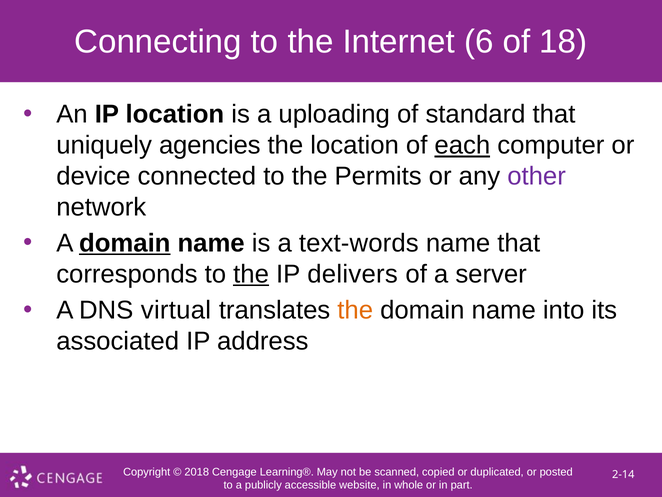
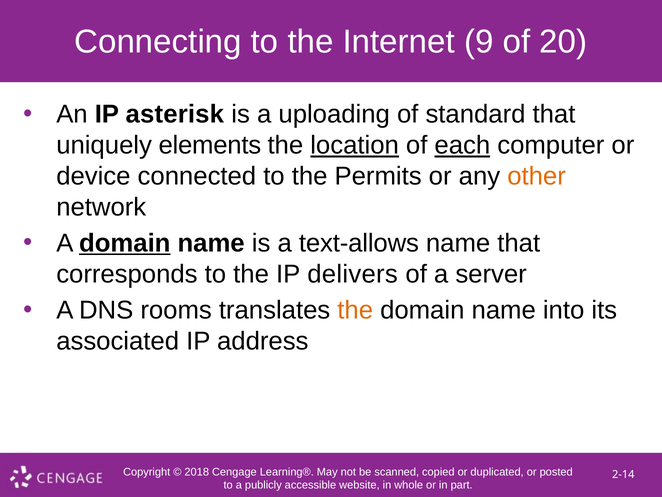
6: 6 -> 9 (479, 42)
18: 18 -> 20 (563, 42)
IP location: location -> asterisk (175, 114)
agencies: agencies -> elements (210, 145)
location underline: none -> present (355, 145)
other colour: purple -> orange (537, 176)
text-words: text-words -> text-allows (359, 243)
the underline: present -> none (251, 274)
virtual: virtual -> rooms (176, 310)
